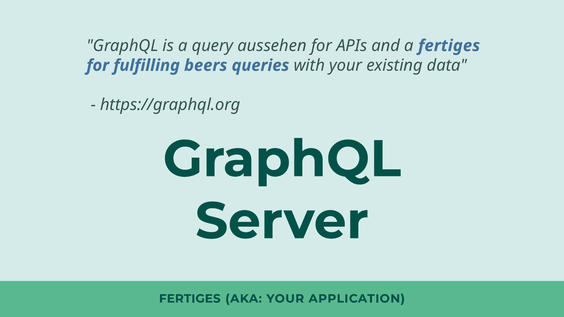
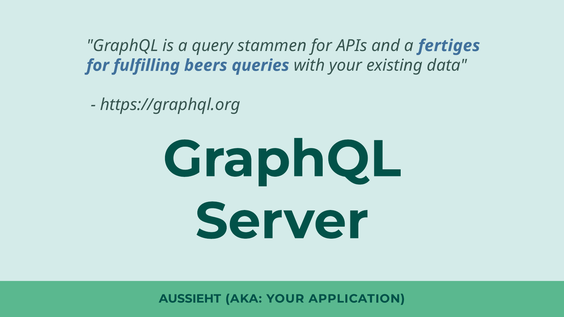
aussehen: aussehen -> stammen (272, 46)
FERTIGES: FERTIGES -> AUSSIEHT (190, 299)
